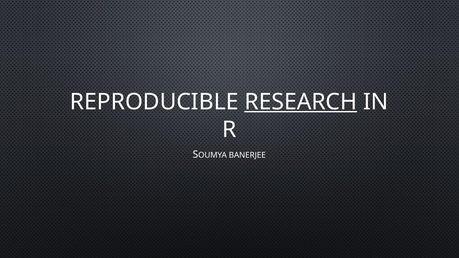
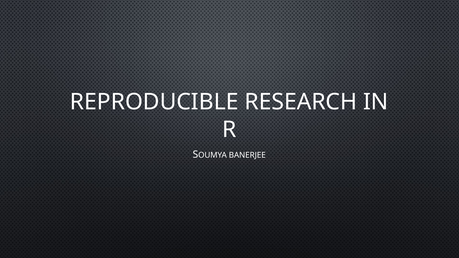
RESEARCH underline: present -> none (301, 102)
